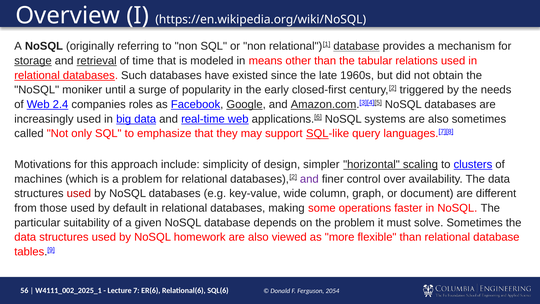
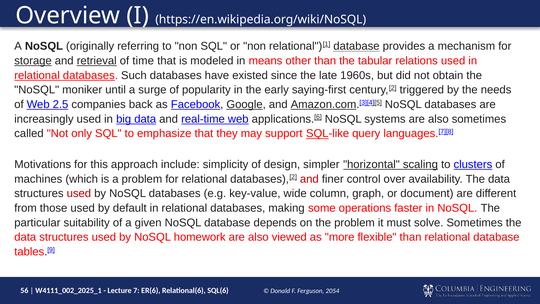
closed-first: closed-first -> saying-first (319, 90)
2.4: 2.4 -> 2.5 (60, 104)
roles: roles -> back (141, 104)
and colour: purple -> red (309, 179)
